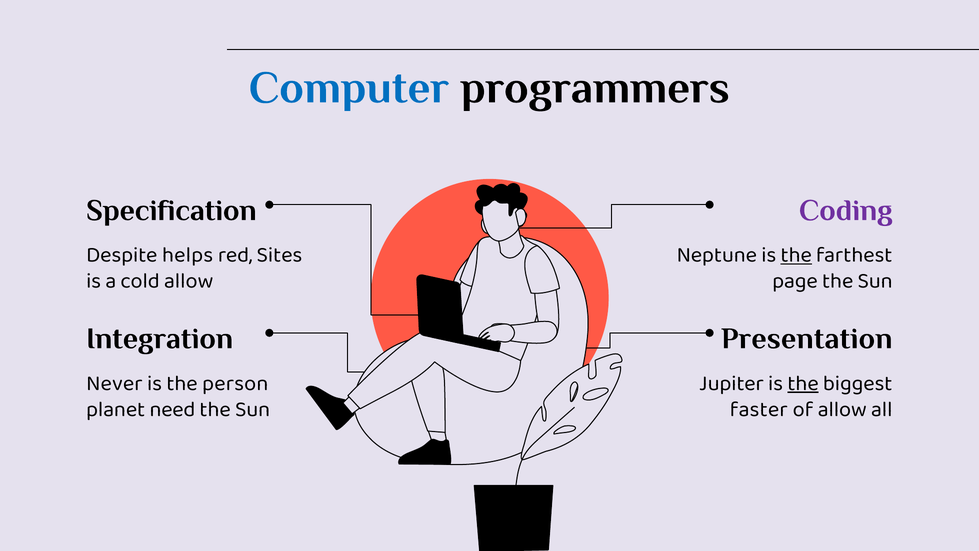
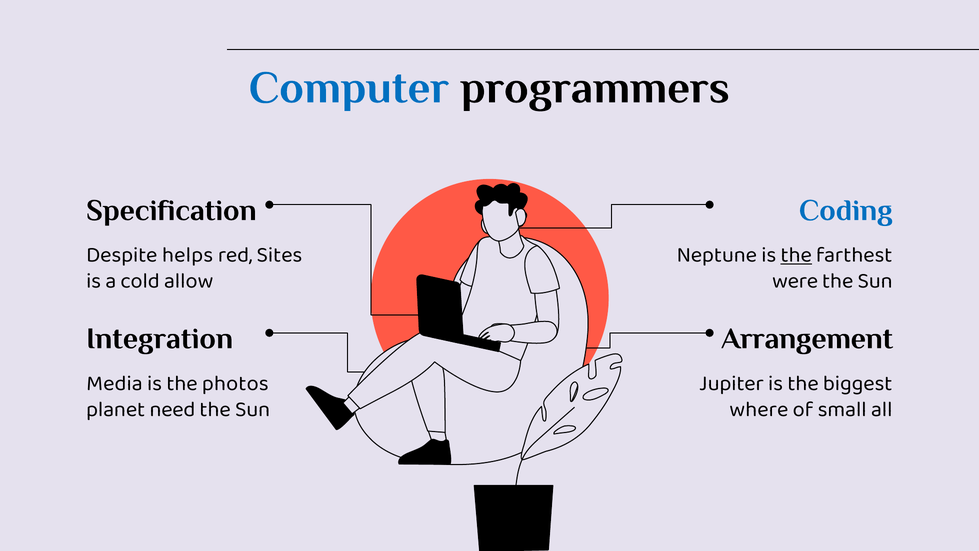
Coding colour: purple -> blue (846, 210)
page: page -> were (795, 281)
Presentation: Presentation -> Arrangement (807, 338)
Never: Never -> Media (114, 383)
person: person -> photos (235, 383)
the underline: present -> none (803, 383)
faster: faster -> where (759, 409)
of allow: allow -> small (842, 409)
